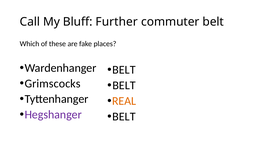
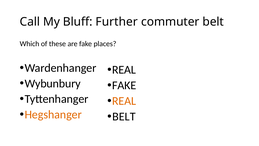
BELT: BELT -> REAL (124, 70)
Grimscocks: Grimscocks -> Wybunbury (53, 83)
BELT: BELT -> FAKE (124, 85)
Hegshanger colour: purple -> orange (53, 114)
